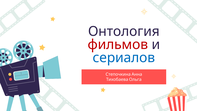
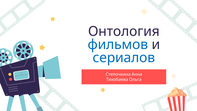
фильмов colour: red -> blue (118, 44)
